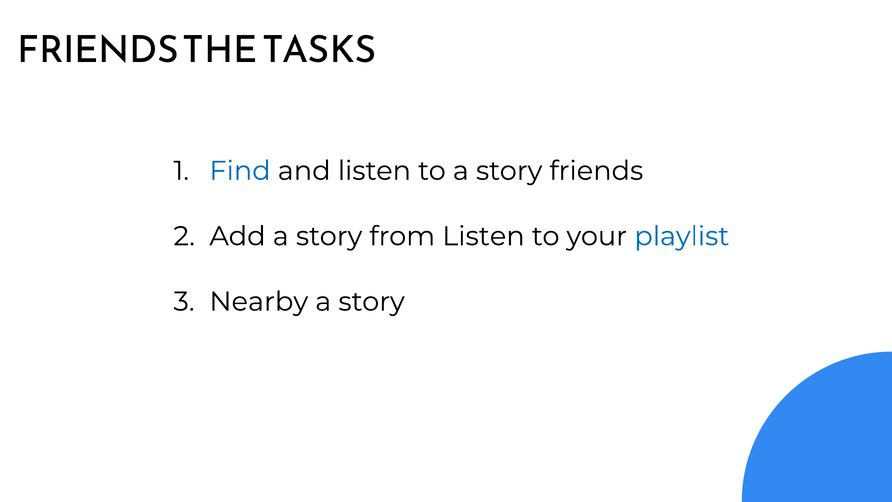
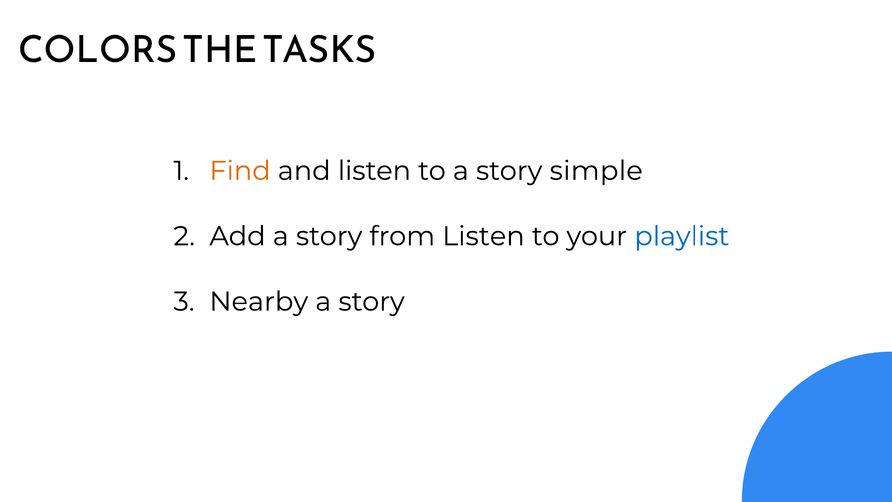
FRIENDS: FRIENDS -> COLORS (98, 50)
Find colour: blue -> orange (240, 171)
to a story friends: friends -> simple (596, 171)
